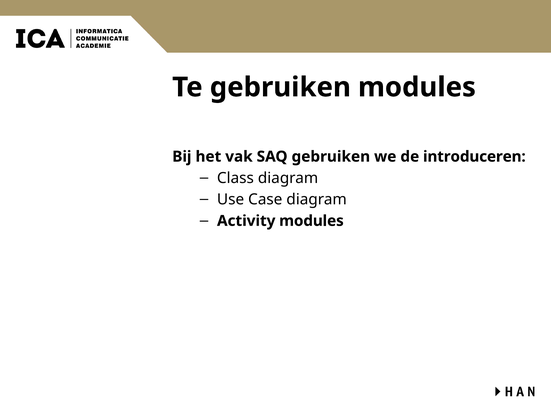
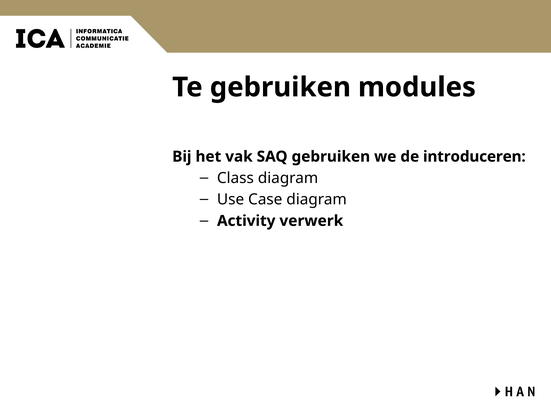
Activity modules: modules -> verwerk (311, 221)
